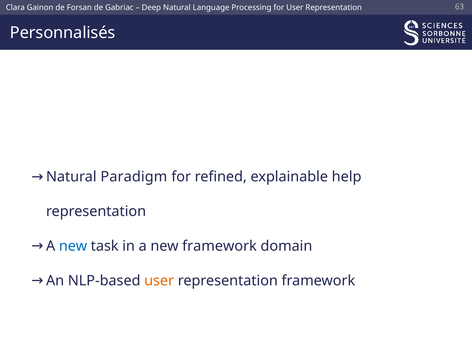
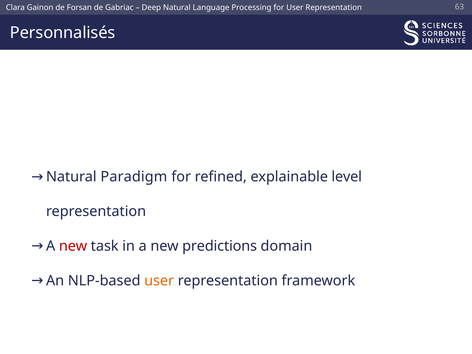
help: help -> level (347, 177)
new colour: blue -> red (73, 246)
new framework: framework -> predictions (220, 246)
